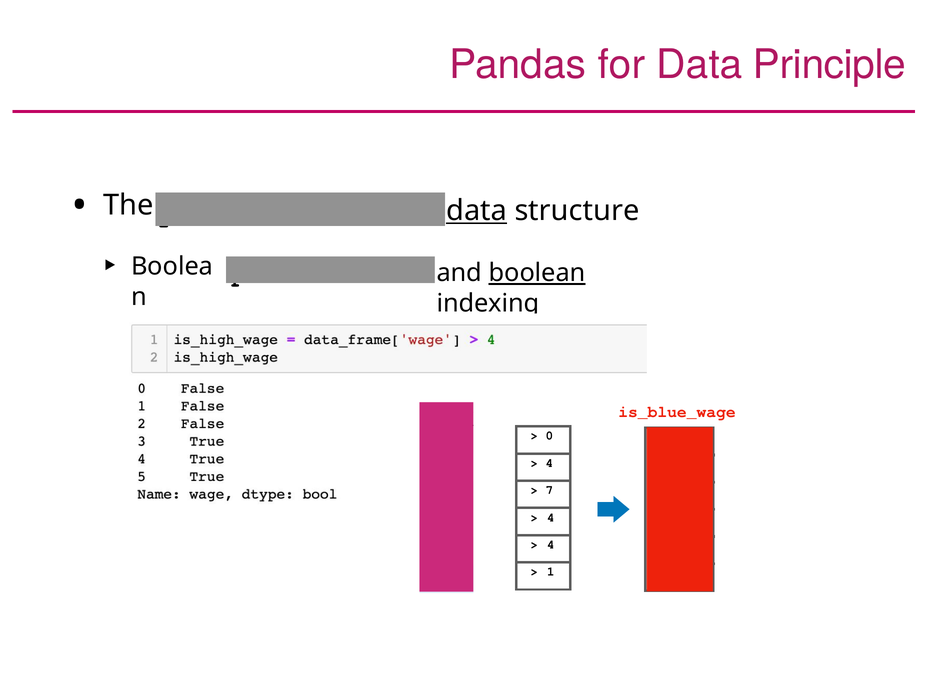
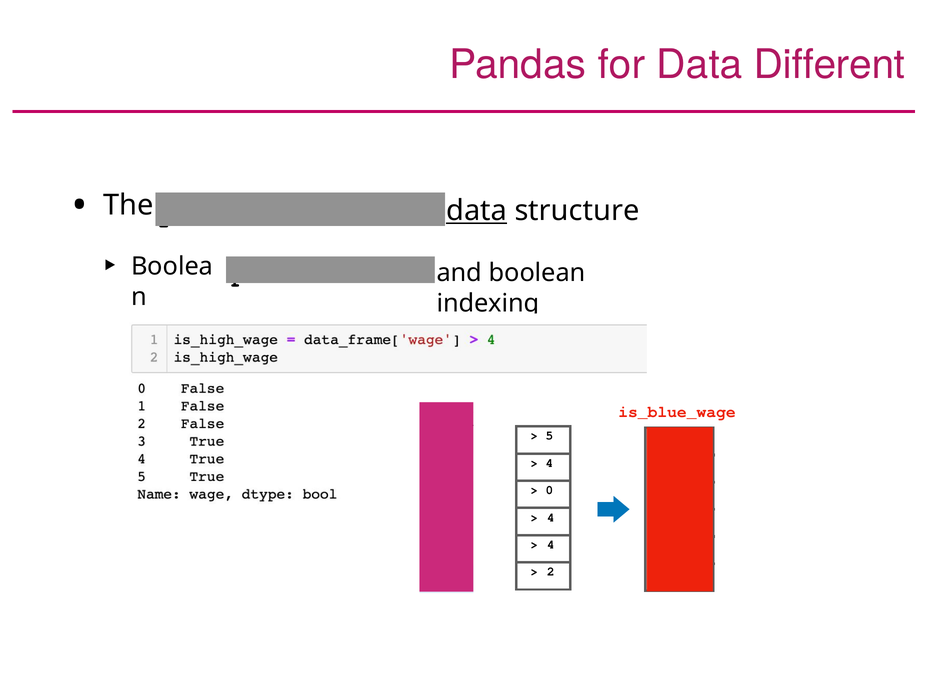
Principle: Principle -> Different (829, 65)
boolean underline: present -> none (537, 273)
0: 0 -> 5 (549, 436)
7: 7 -> 0 (549, 490)
1: 1 -> 2 (551, 572)
